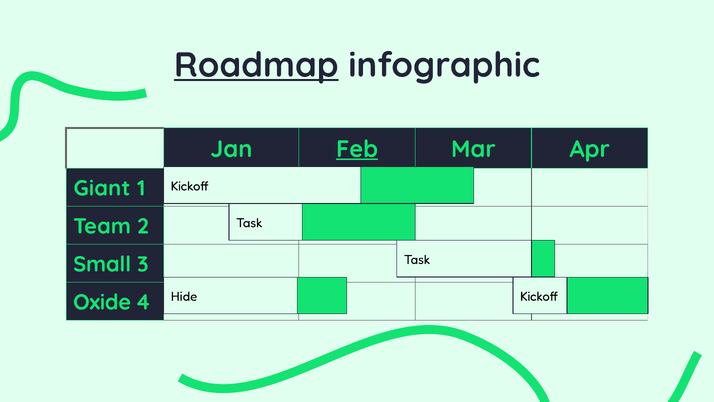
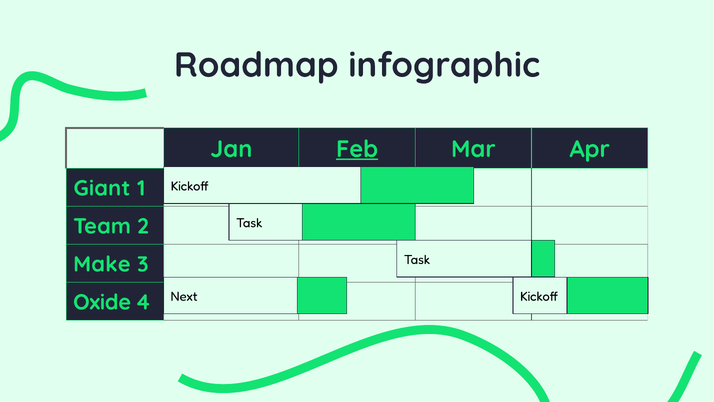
Roadmap underline: present -> none (256, 65)
Small: Small -> Make (102, 264)
Hide: Hide -> Next (184, 296)
